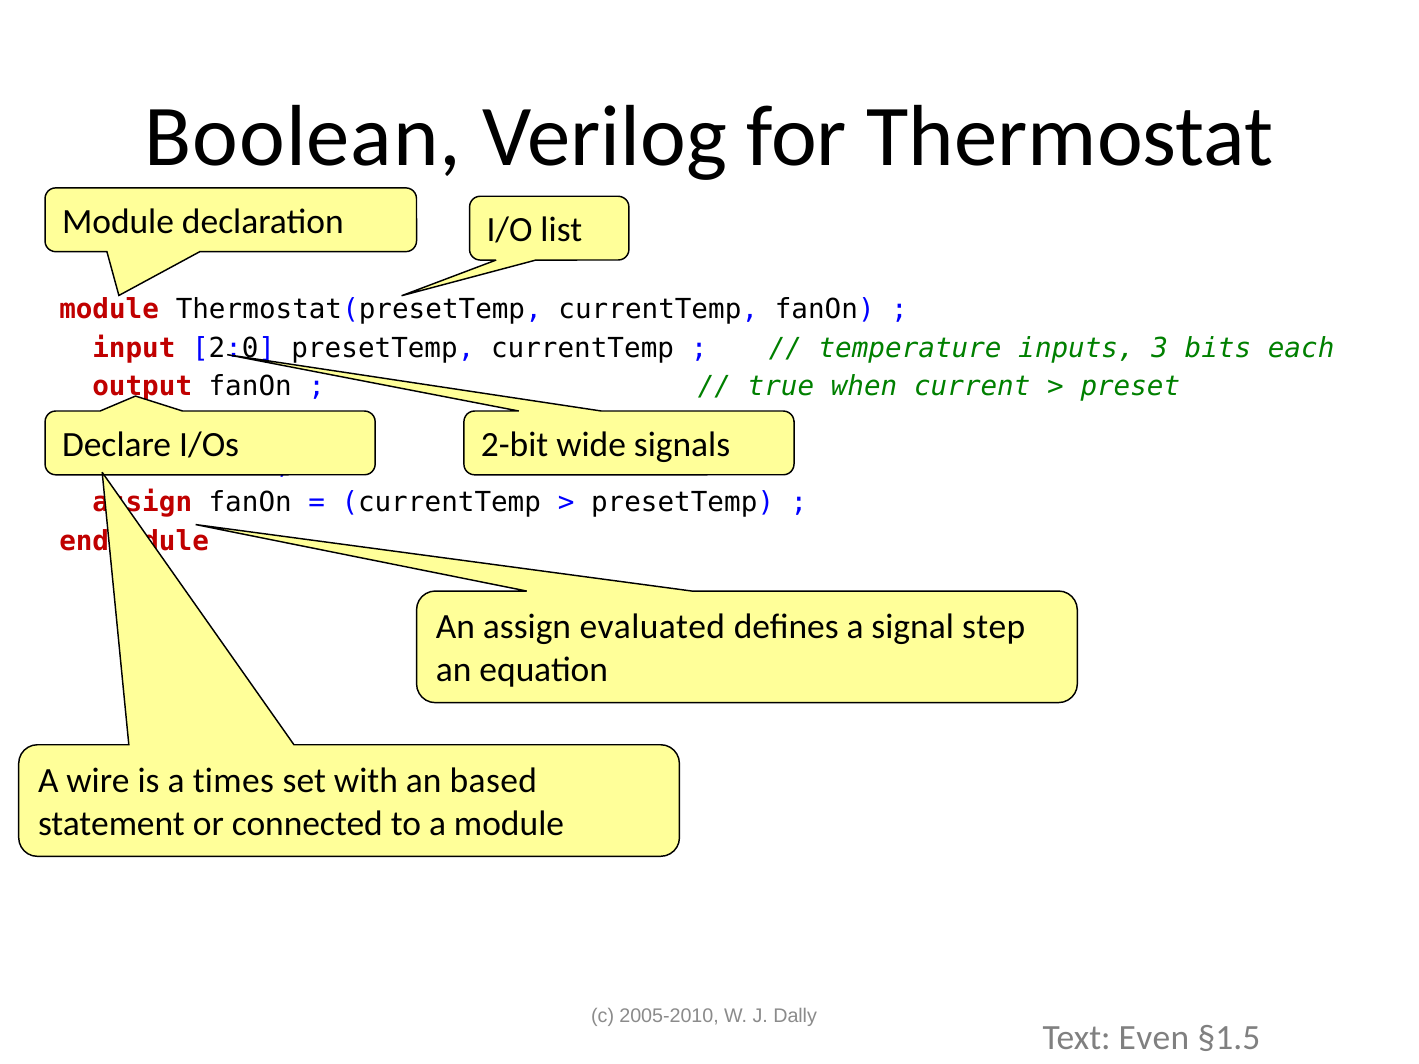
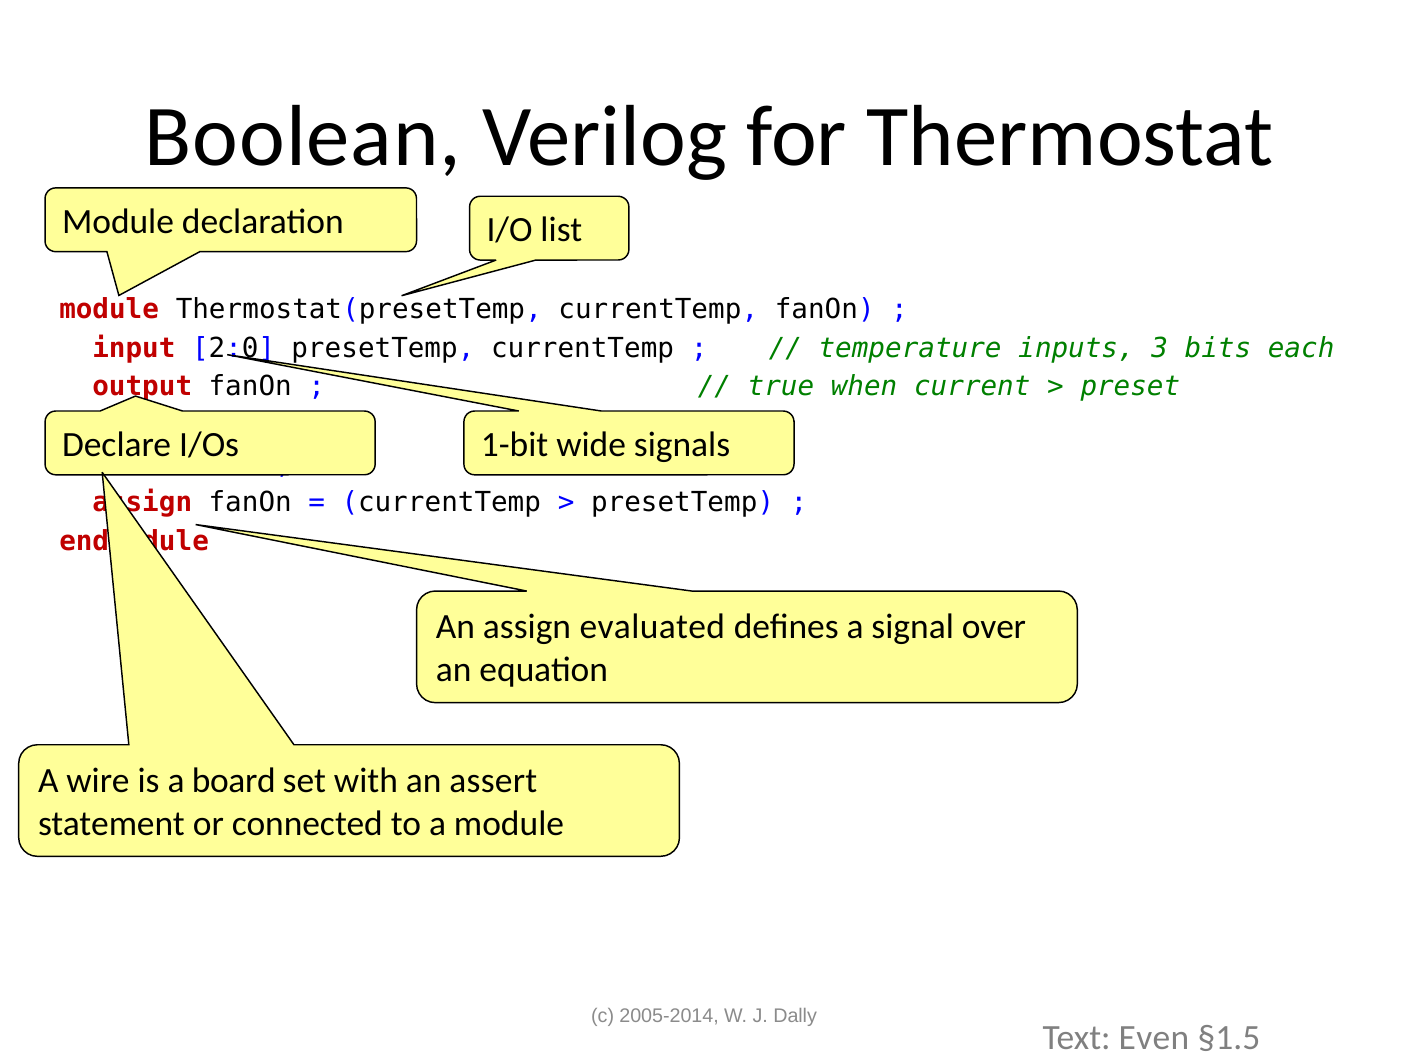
2-bit: 2-bit -> 1-bit (515, 445)
step: step -> over (994, 627)
times: times -> board (234, 781)
based: based -> assert (493, 781)
2005-2010: 2005-2010 -> 2005-2014 (669, 1016)
